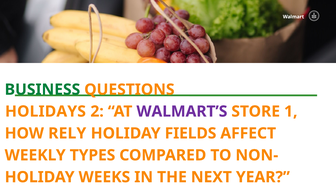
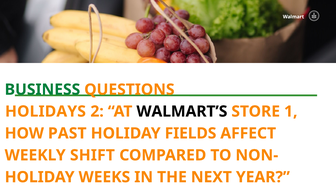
WALMART’S colour: purple -> black (182, 111)
RELY: RELY -> PAST (67, 133)
TYPES: TYPES -> SHIFT (92, 155)
